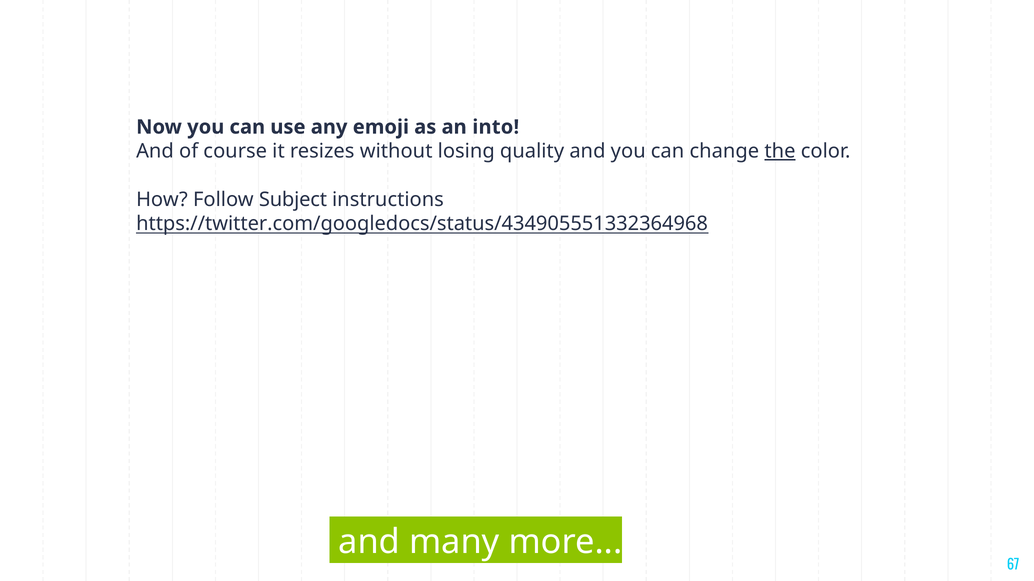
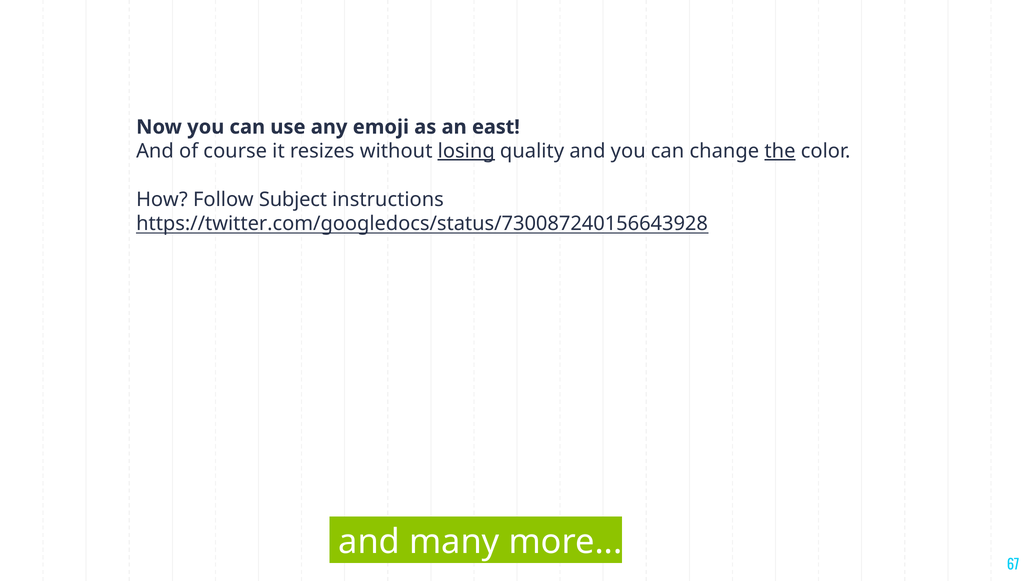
into: into -> east (496, 127)
losing underline: none -> present (466, 151)
https://twitter.com/googledocs/status/434905551332364968: https://twitter.com/googledocs/status/434905551332364968 -> https://twitter.com/googledocs/status/730087240156643928 (422, 224)
